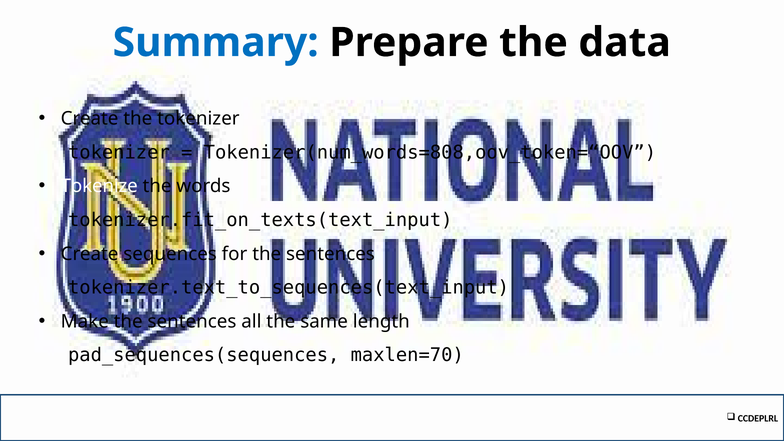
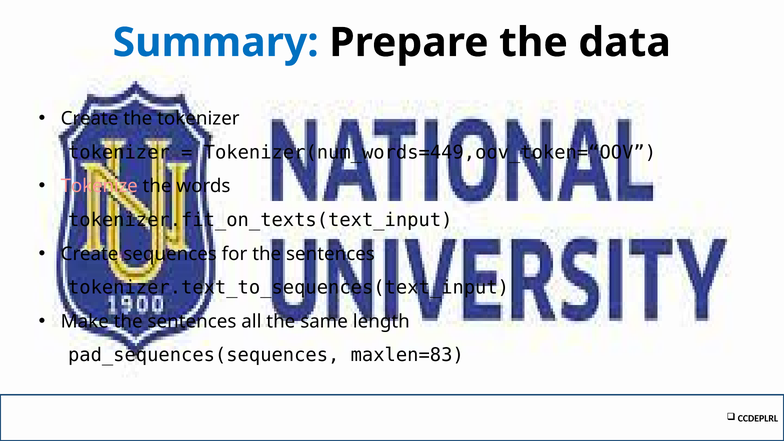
Tokenizer(num_words=808,oov_token=“OOV: Tokenizer(num_words=808,oov_token=“OOV -> Tokenizer(num_words=449,oov_token=“OOV (430, 153)
Tokenize colour: white -> pink (99, 186)
maxlen=70: maxlen=70 -> maxlen=83 (407, 355)
